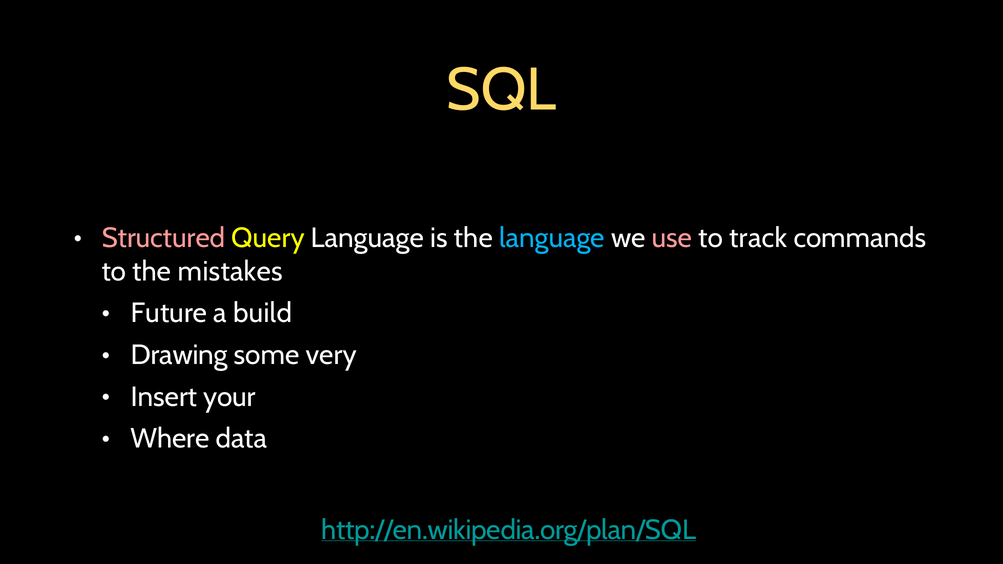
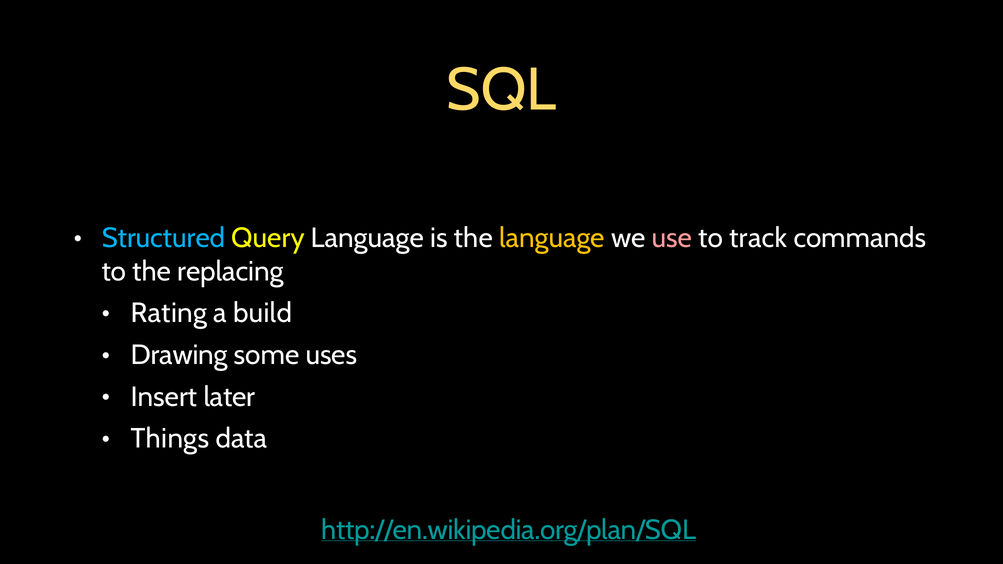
Structured colour: pink -> light blue (163, 238)
language colour: light blue -> yellow (552, 238)
mistakes: mistakes -> replacing (231, 272)
Future: Future -> Rating (169, 313)
very: very -> uses (331, 355)
your: your -> later (229, 397)
Where: Where -> Things (170, 439)
